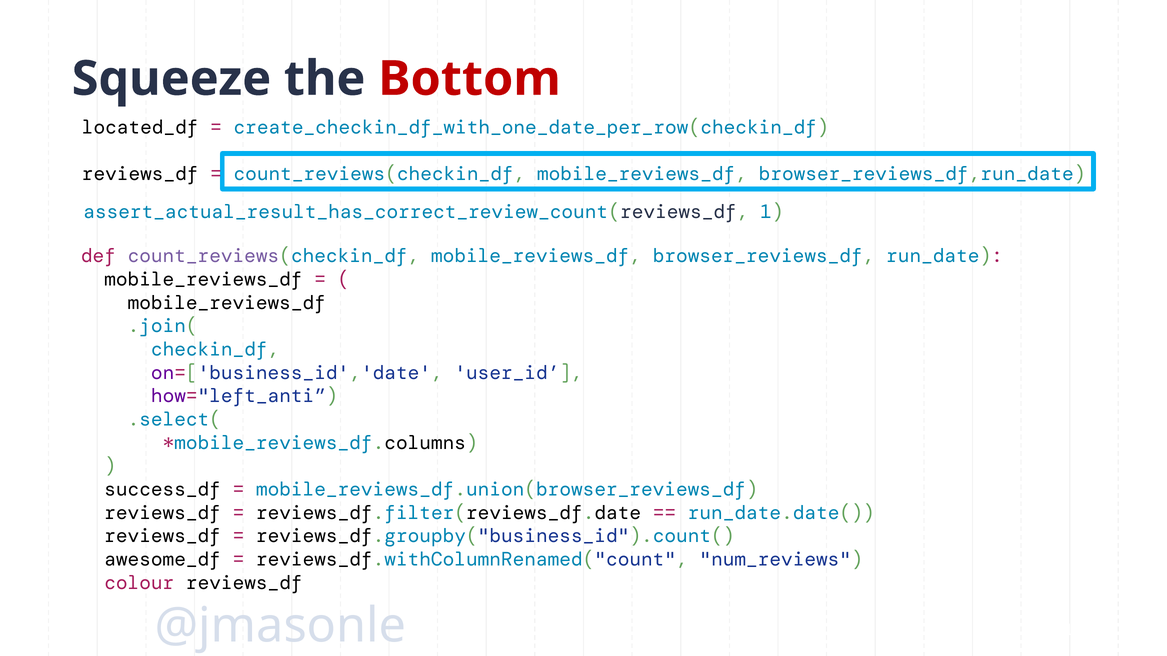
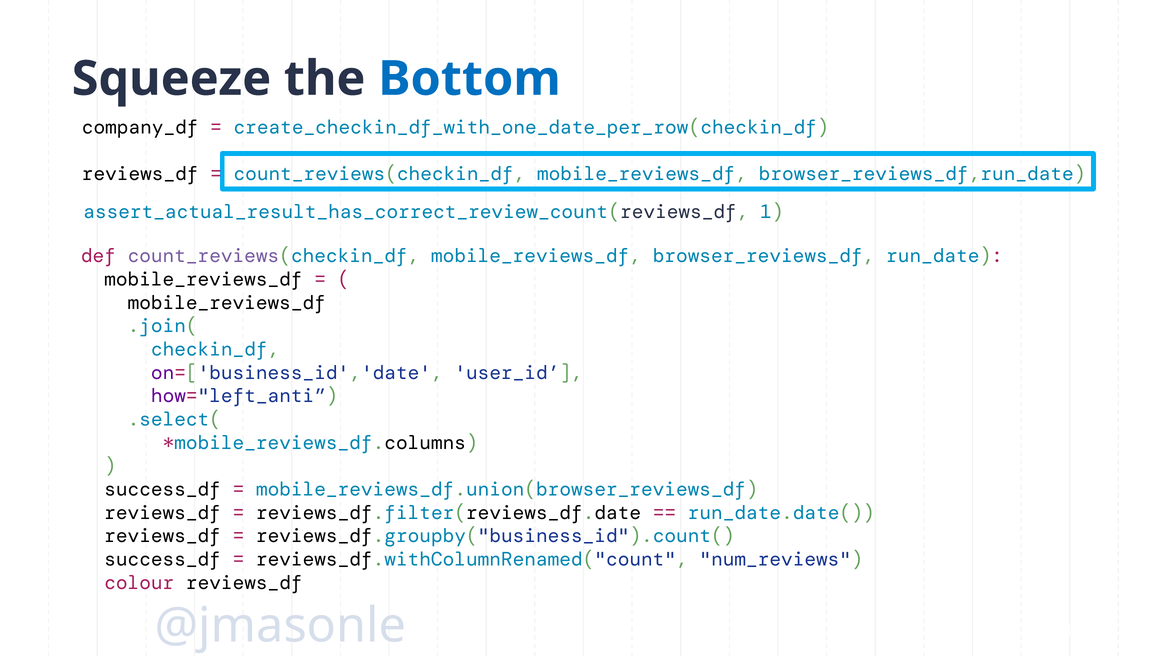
Bottom colour: red -> blue (469, 79)
located_df: located_df -> company_df (140, 127)
awesome_df: awesome_df -> success_df (163, 560)
